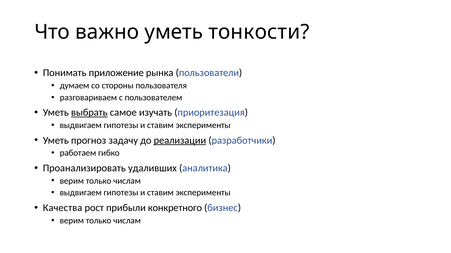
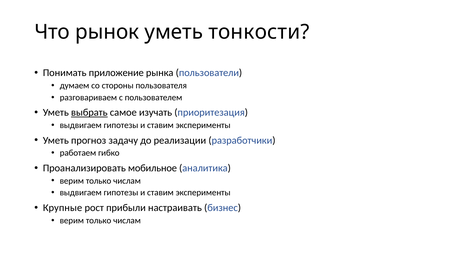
важно: важно -> рынок (107, 32)
реализации underline: present -> none (180, 141)
удаливших: удаливших -> мобильное (152, 169)
Качества: Качества -> Крупные (63, 208)
конкретного: конкретного -> настраивать (175, 208)
